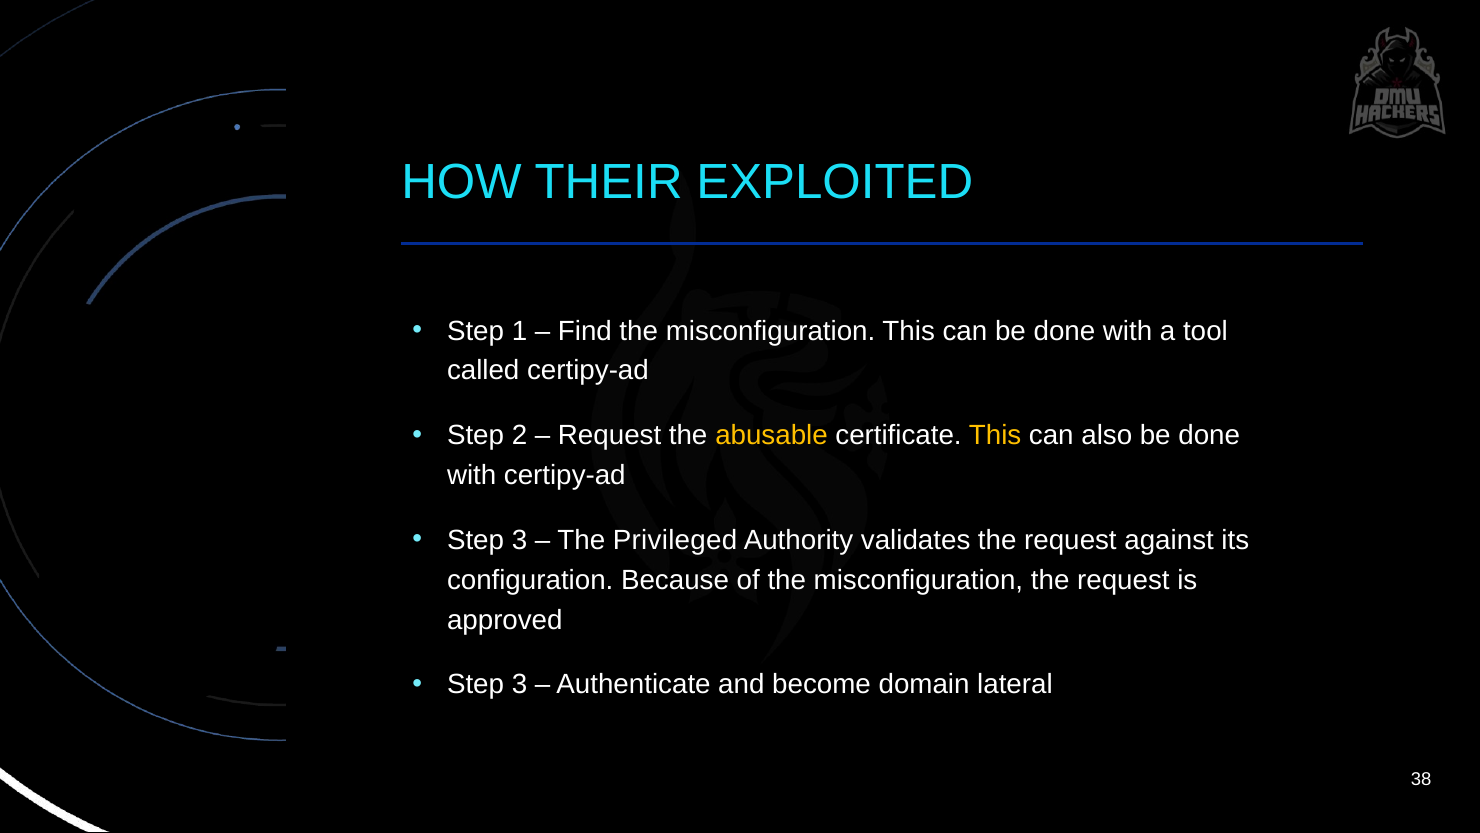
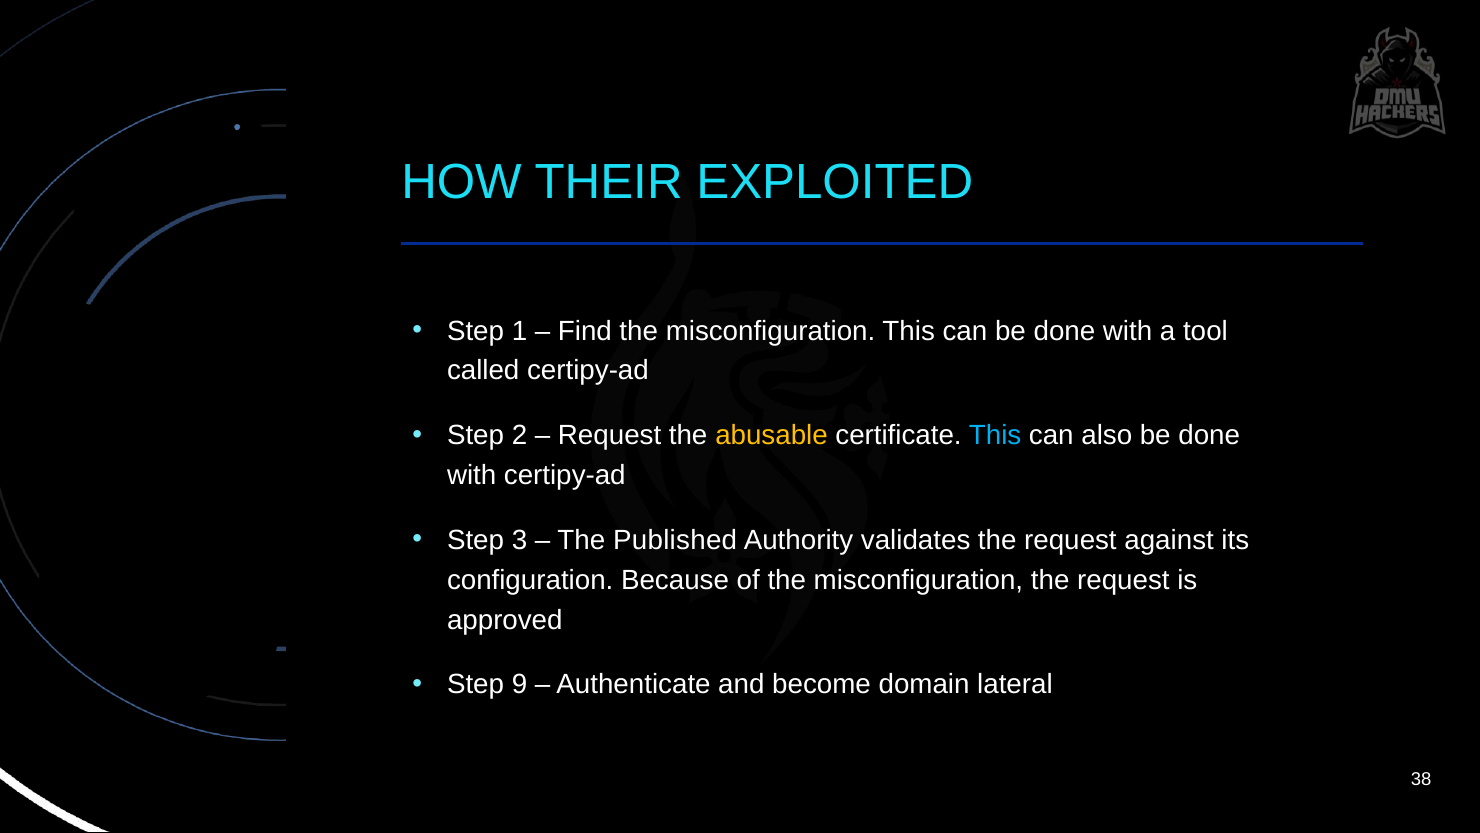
This colour: yellow -> light blue (995, 435)
Privileged: Privileged -> Published (675, 540)
3: 3 -> 9 (519, 684)
